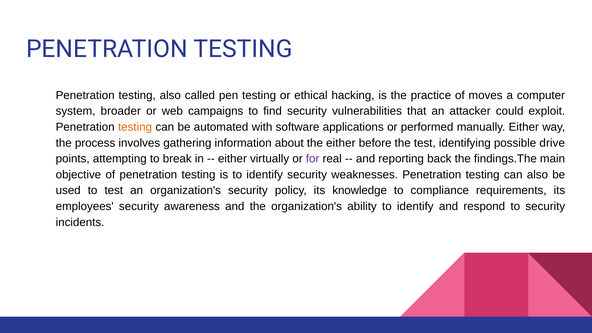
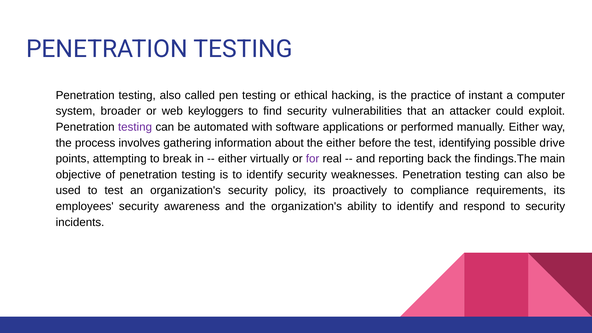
moves: moves -> instant (486, 95)
campaigns: campaigns -> keyloggers (216, 111)
testing colour: orange -> purple (135, 127)
knowledge: knowledge -> proactively (360, 191)
